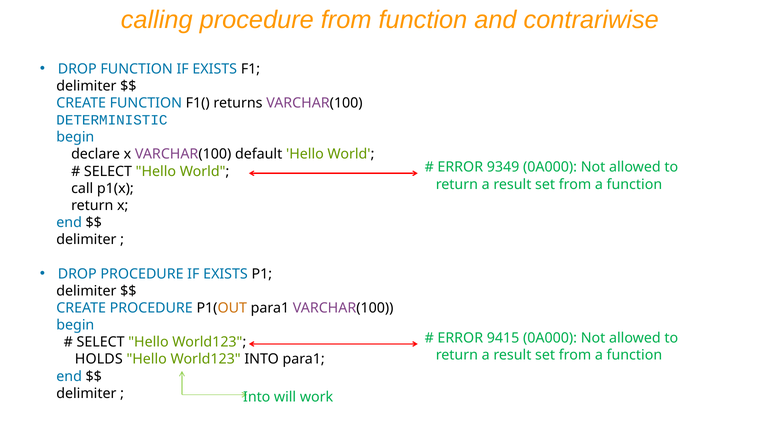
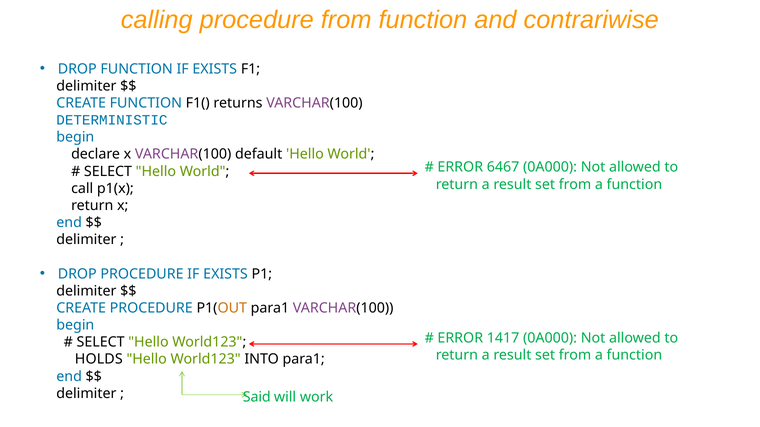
9349: 9349 -> 6467 (503, 167)
9415: 9415 -> 1417 (503, 338)
Into: Into -> Said (257, 398)
